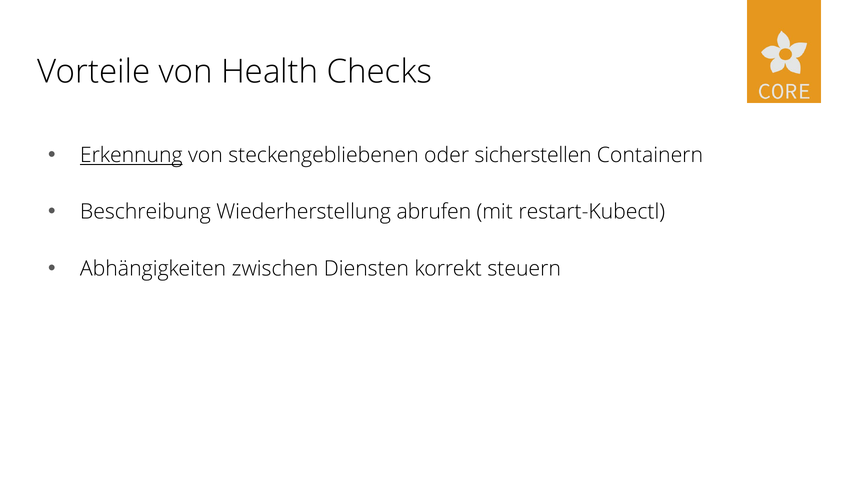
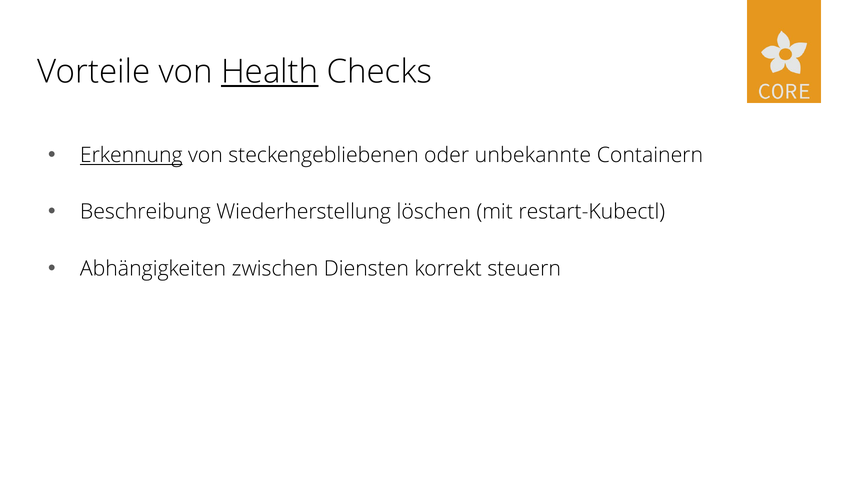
Health underline: none -> present (270, 72)
sicherstellen: sicherstellen -> unbekannte (533, 155)
abrufen: abrufen -> löschen (434, 212)
